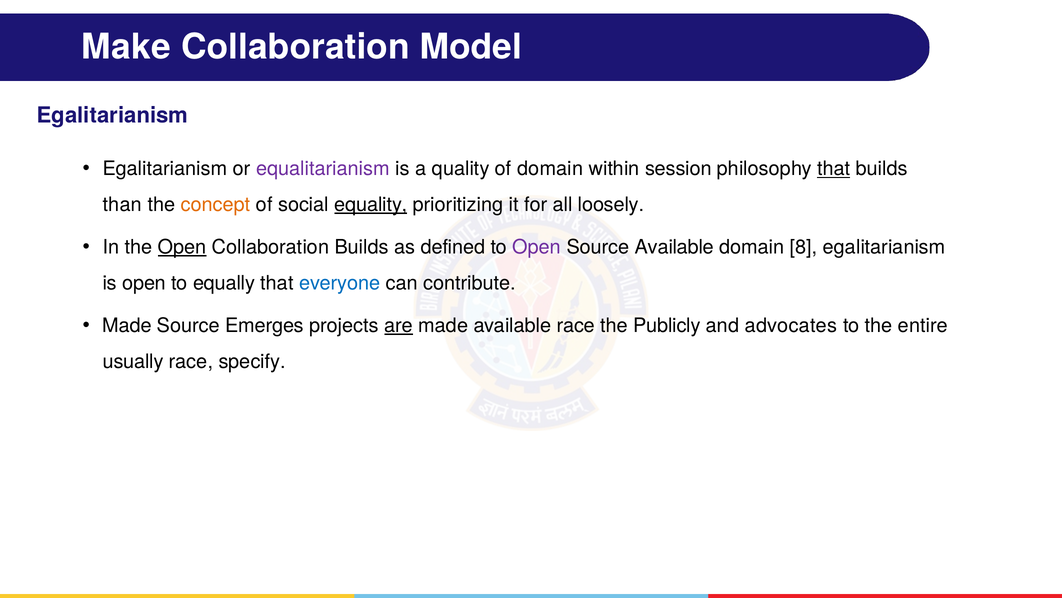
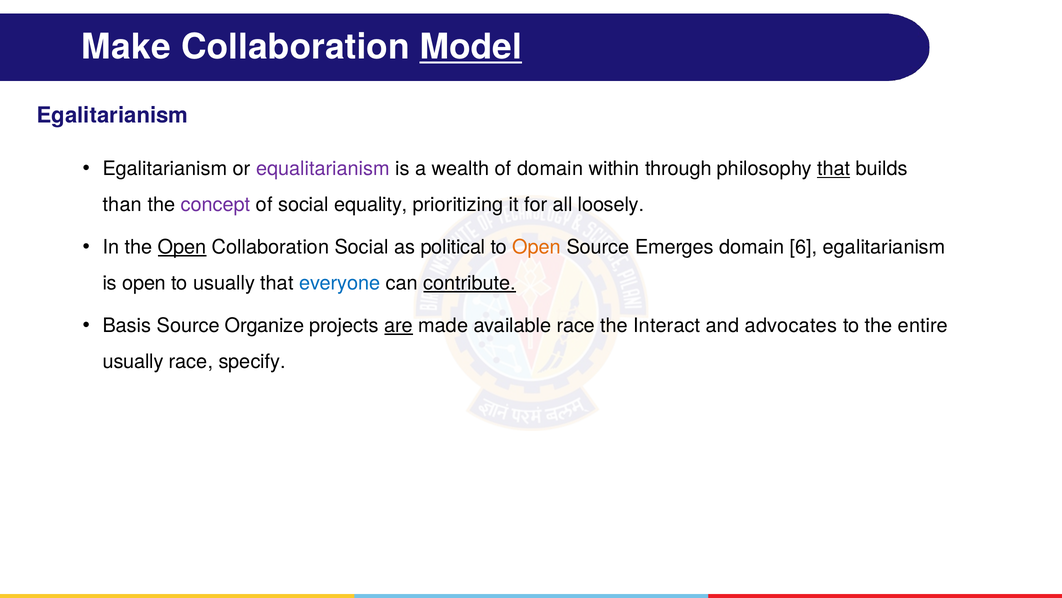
Model underline: none -> present (471, 47)
quality: quality -> wealth (461, 169)
session: session -> through (678, 169)
concept colour: orange -> purple (216, 204)
equality underline: present -> none (371, 204)
Collaboration Builds: Builds -> Social (362, 247)
defined: defined -> political (453, 247)
Open colour: purple -> orange (537, 247)
Source Available: Available -> Emerges (674, 247)
8: 8 -> 6 (804, 247)
to equally: equally -> usually (224, 283)
contribute underline: none -> present (470, 283)
Made: Made -> Basis (127, 325)
Emerges: Emerges -> Organize (265, 325)
Publicly: Publicly -> Interact (667, 325)
